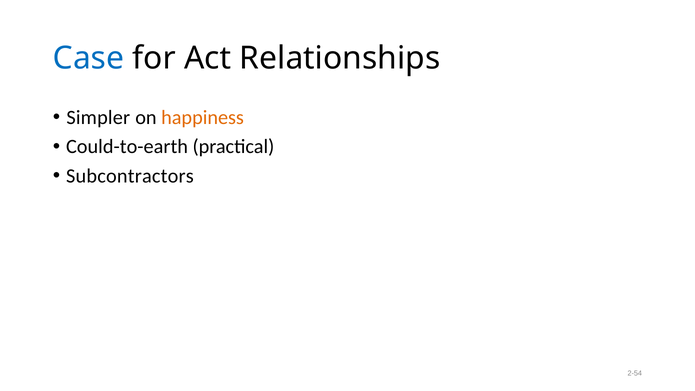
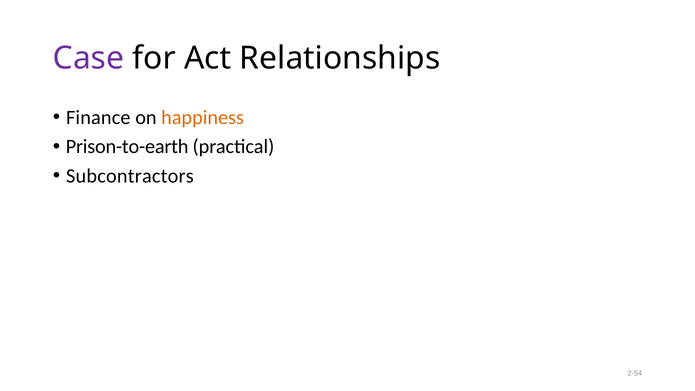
Case colour: blue -> purple (89, 58)
Simpler: Simpler -> Finance (98, 118)
Could-to-earth: Could-to-earth -> Prison-to-earth (127, 147)
